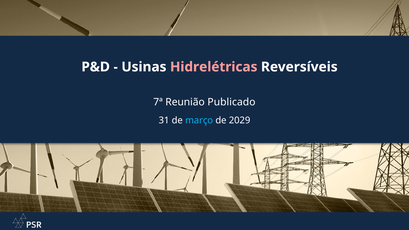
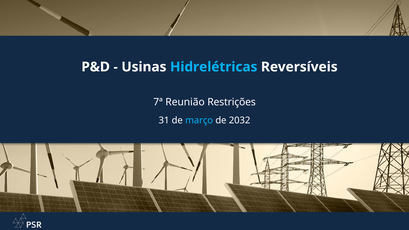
Hidrelétricas colour: pink -> light blue (214, 67)
Publicado: Publicado -> Restrições (232, 102)
2029: 2029 -> 2032 (240, 121)
